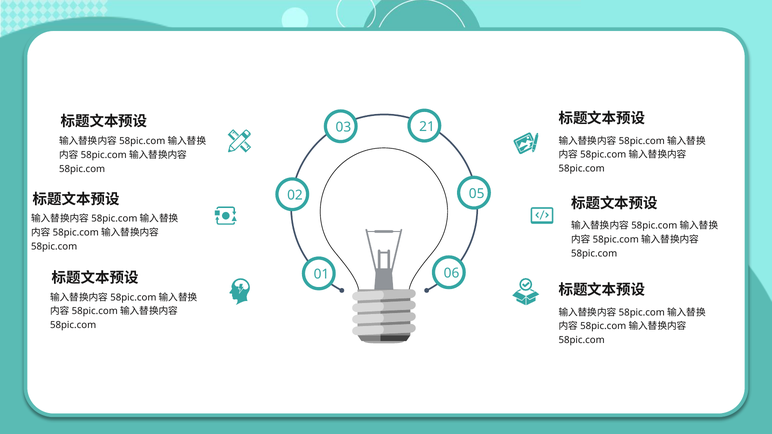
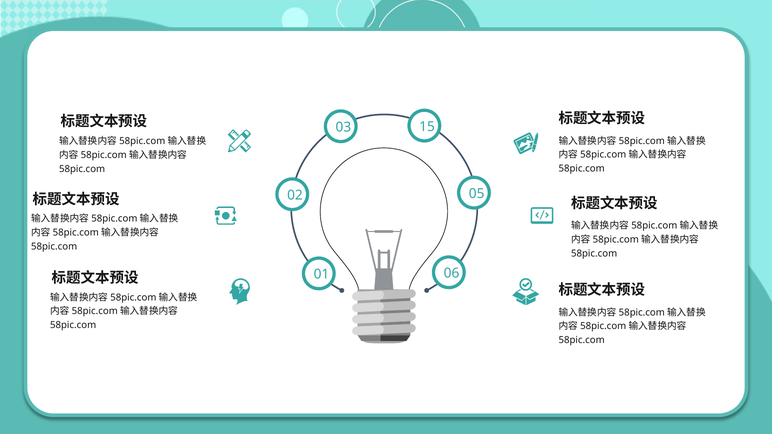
21: 21 -> 15 (427, 127)
